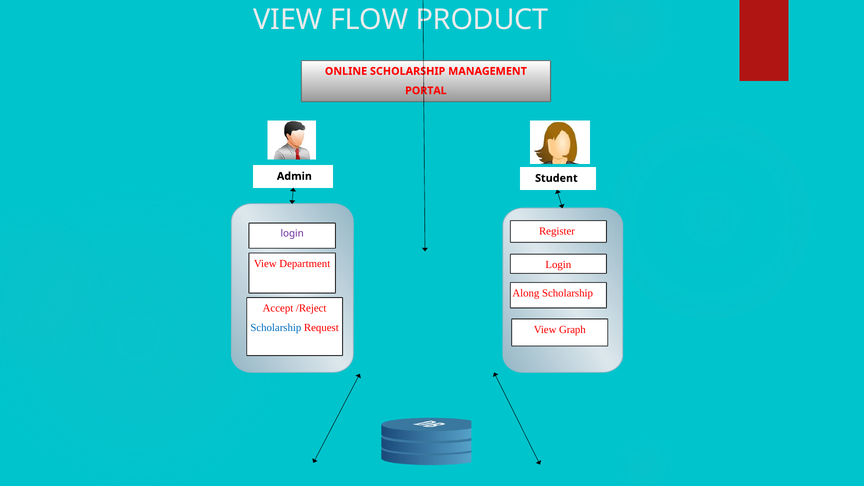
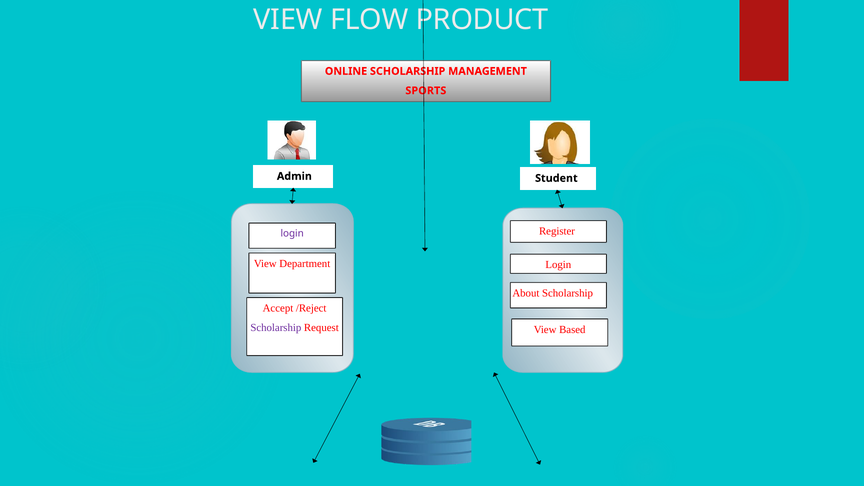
PORTAL: PORTAL -> SPORTS (426, 91)
Along: Along -> About (526, 293)
Scholarship colour: blue -> purple (276, 328)
Graph: Graph -> Based (572, 330)
